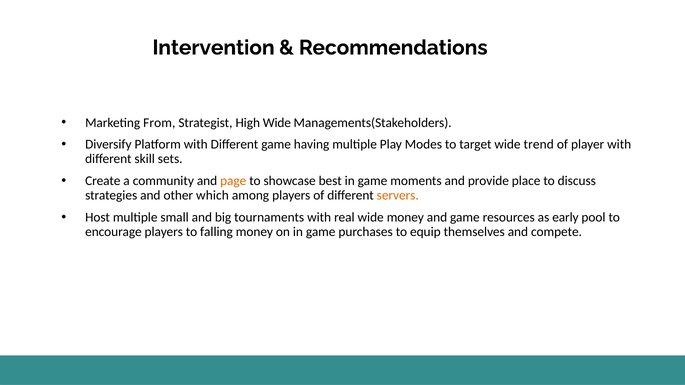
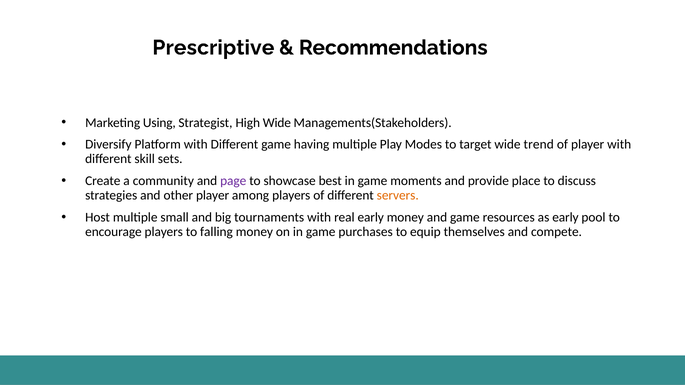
Intervention: Intervention -> Prescriptive (213, 48)
From: From -> Using (159, 123)
page colour: orange -> purple (233, 181)
other which: which -> player (213, 195)
real wide: wide -> early (371, 217)
